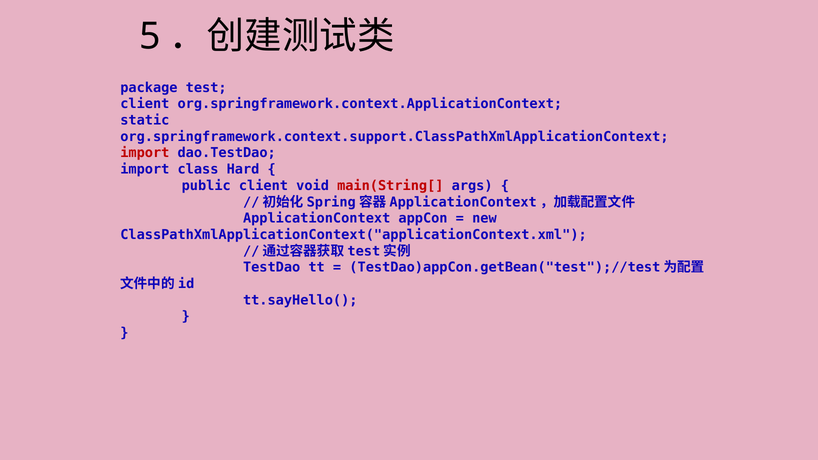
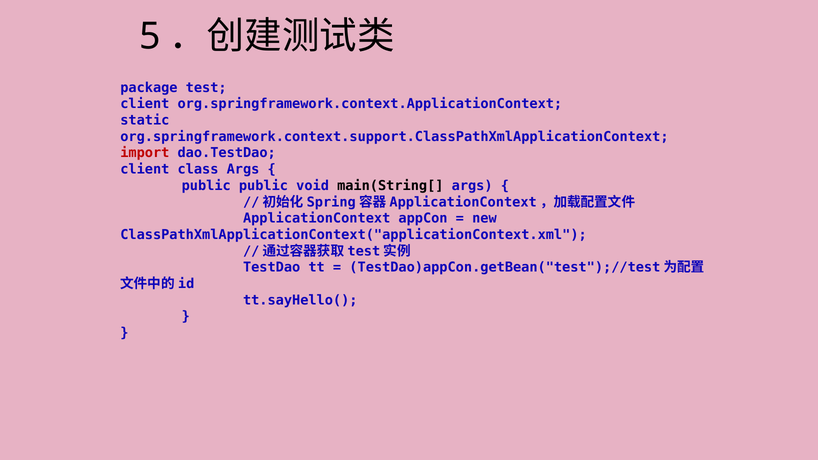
import: import -> client (145, 169)
class Hard: Hard -> Args (243, 169)
public client: client -> public (263, 186)
main(String[ colour: red -> black (390, 186)
